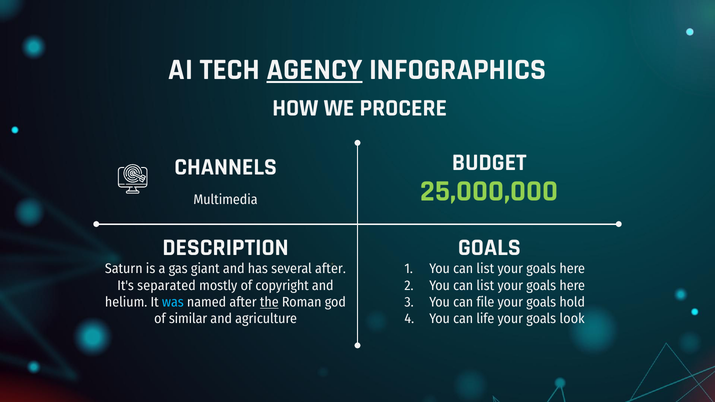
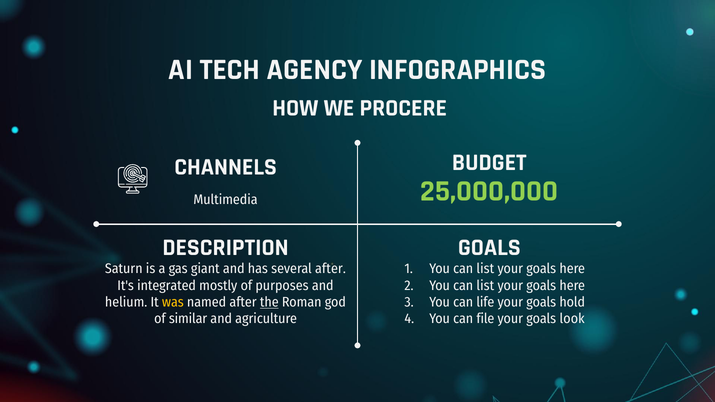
AGENCY underline: present -> none (315, 69)
separated: separated -> integrated (167, 286)
copyright: copyright -> purposes (282, 286)
was colour: light blue -> yellow (173, 302)
file: file -> life (485, 302)
life: life -> file (485, 319)
